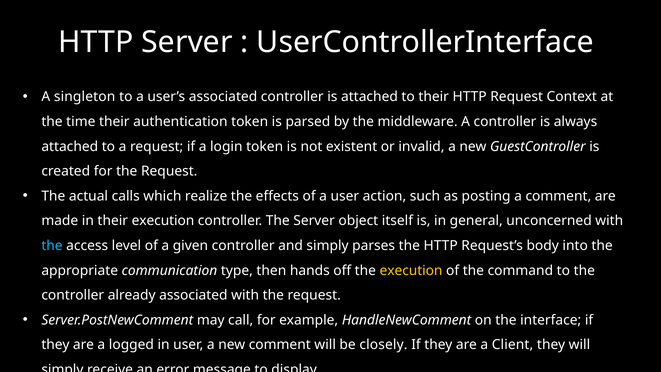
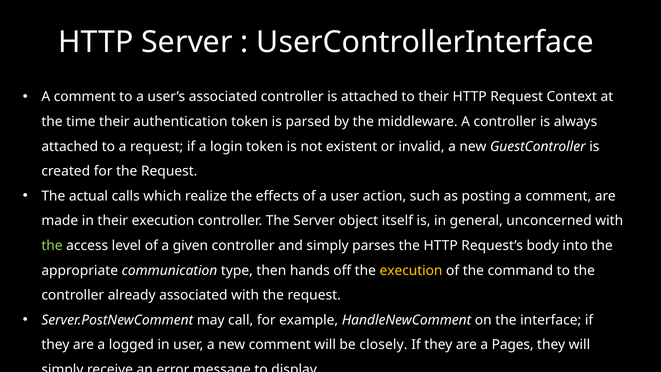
singleton: singleton -> comment (85, 97)
the colour: light blue -> light green (52, 246)
Client: Client -> Pages (513, 345)
